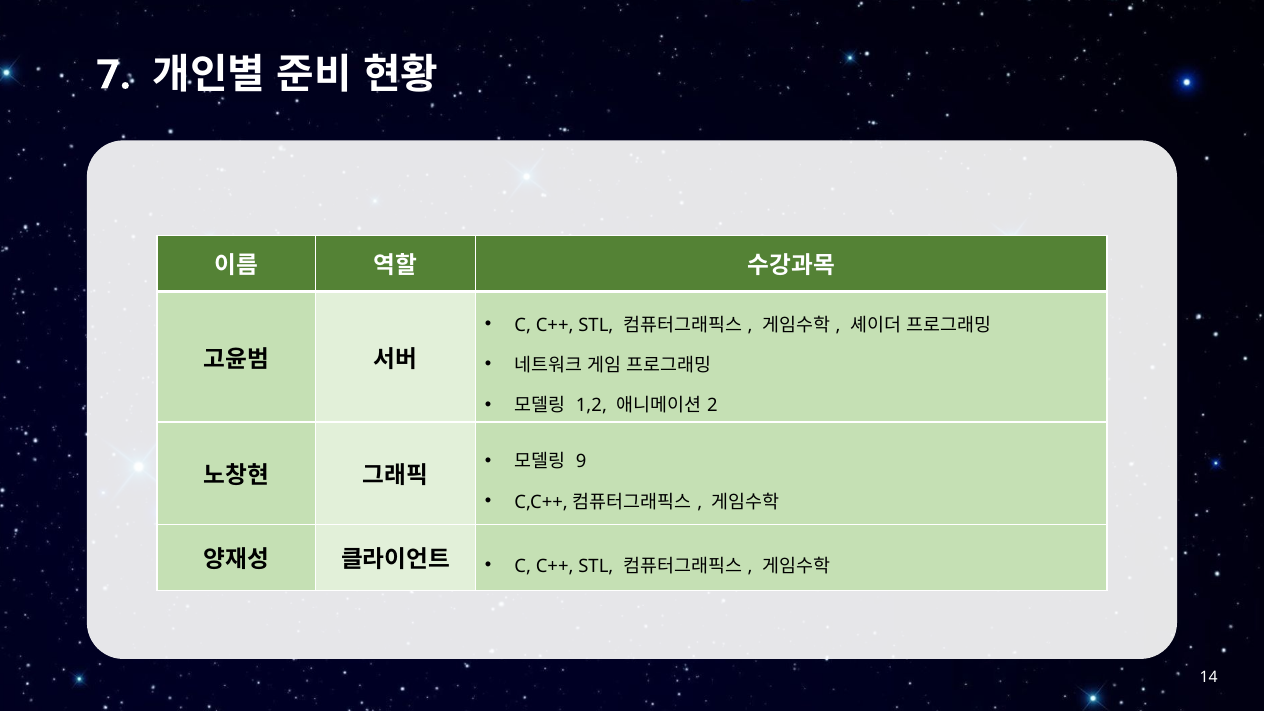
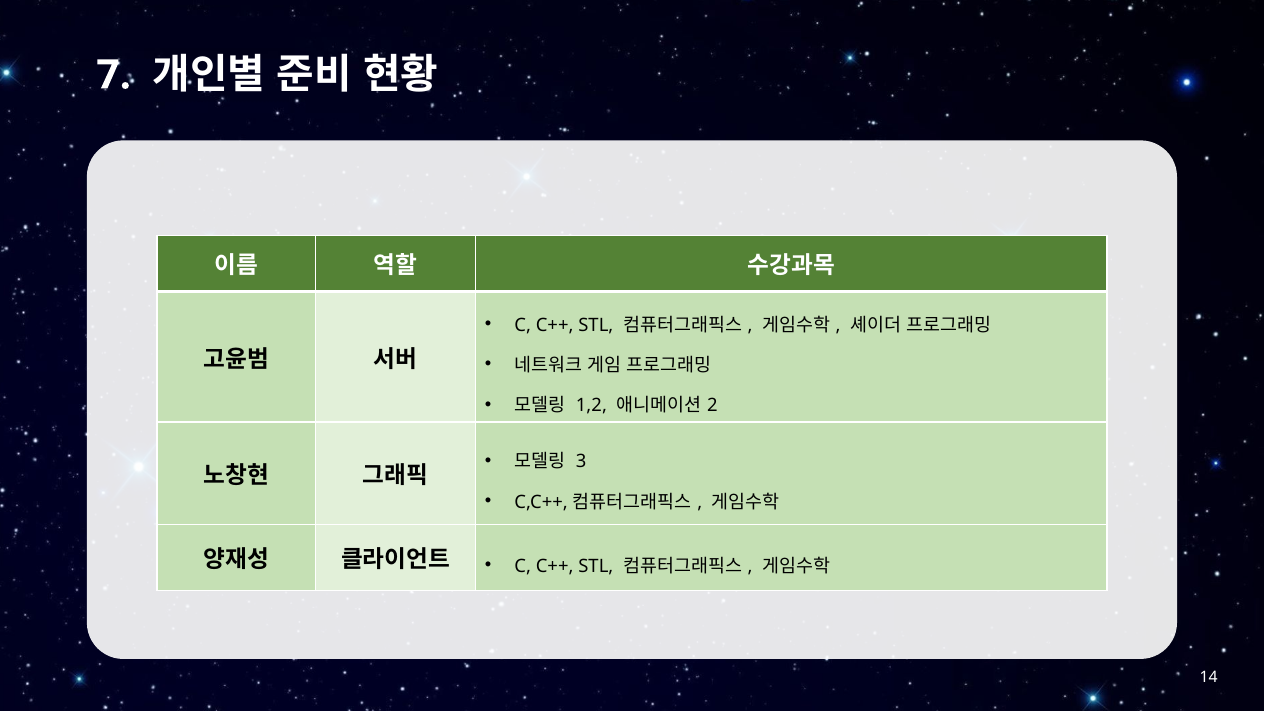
9: 9 -> 3 (581, 462)
